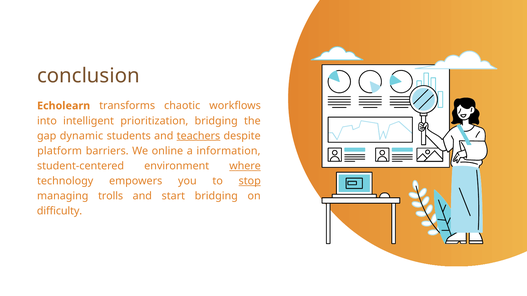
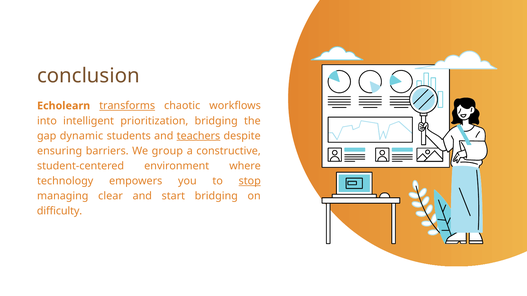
transforms underline: none -> present (127, 106)
platform: platform -> ensuring (60, 151)
online: online -> group (167, 151)
information: information -> constructive (229, 151)
where underline: present -> none (245, 166)
trolls: trolls -> clear (111, 196)
